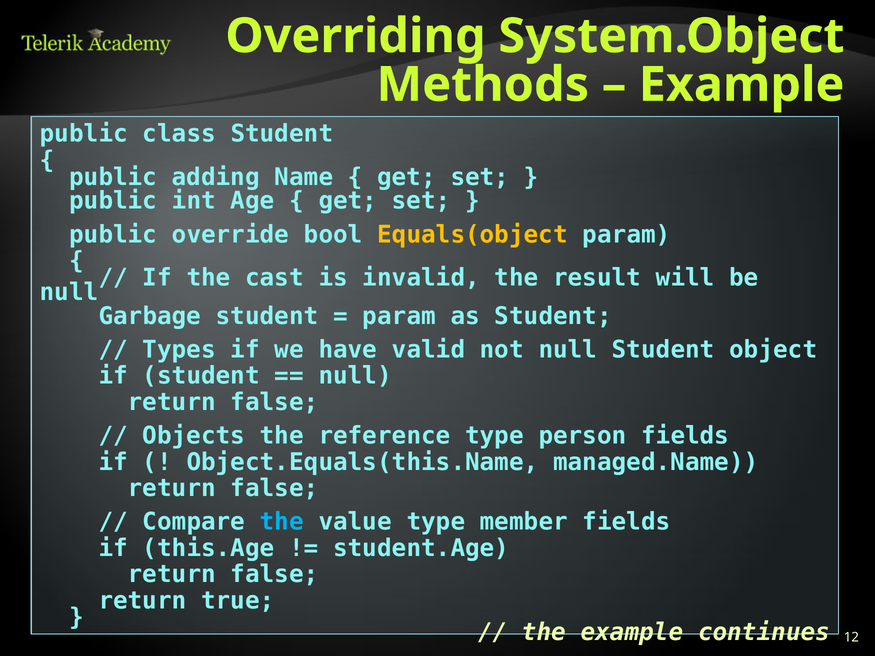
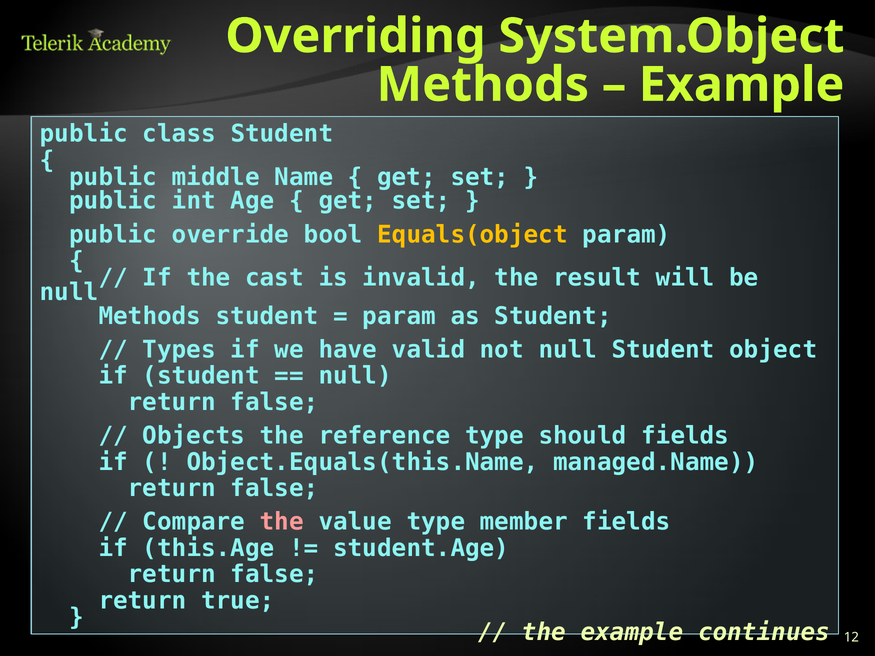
adding: adding -> middle (216, 177)
Garbage: Garbage -> Methods (150, 316)
person: person -> should (582, 436)
the colour: light blue -> pink (282, 522)
